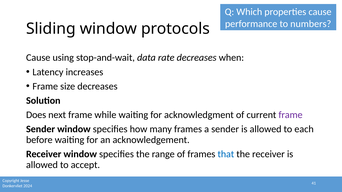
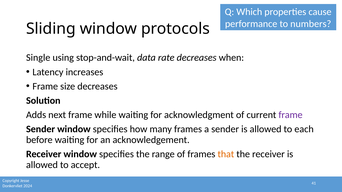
Cause: Cause -> Single (38, 58)
Does: Does -> Adds (36, 115)
that colour: blue -> orange (226, 154)
